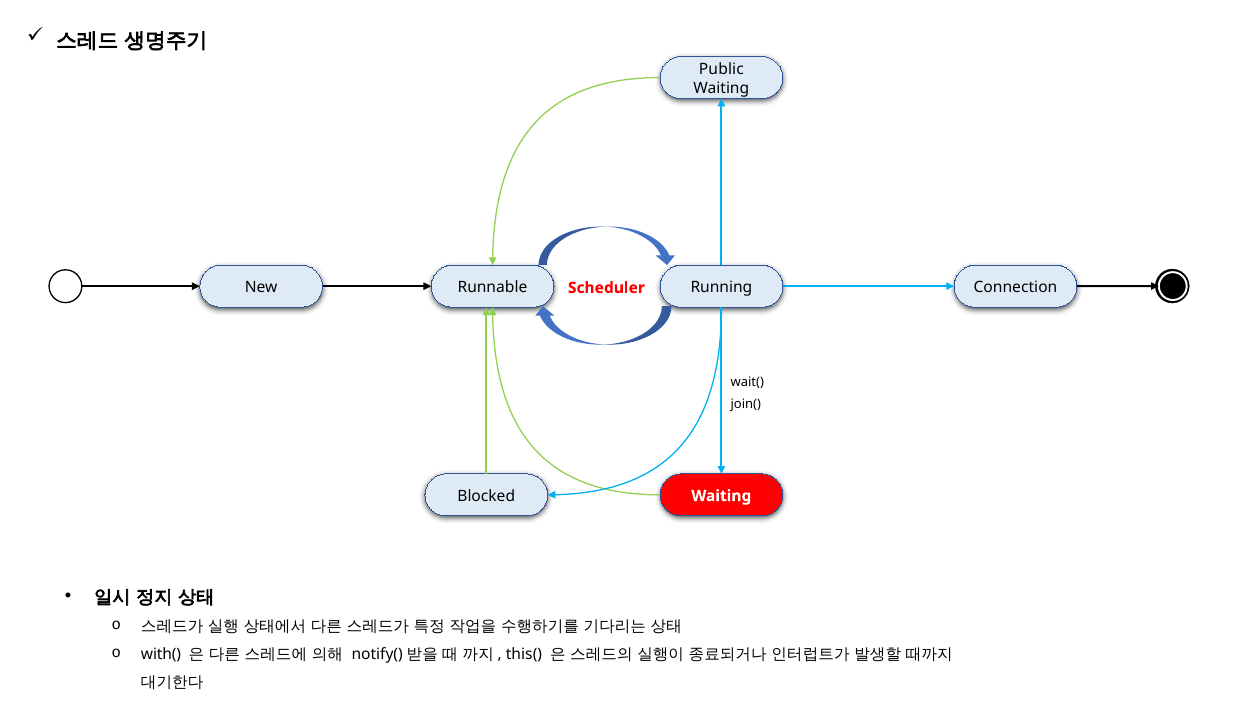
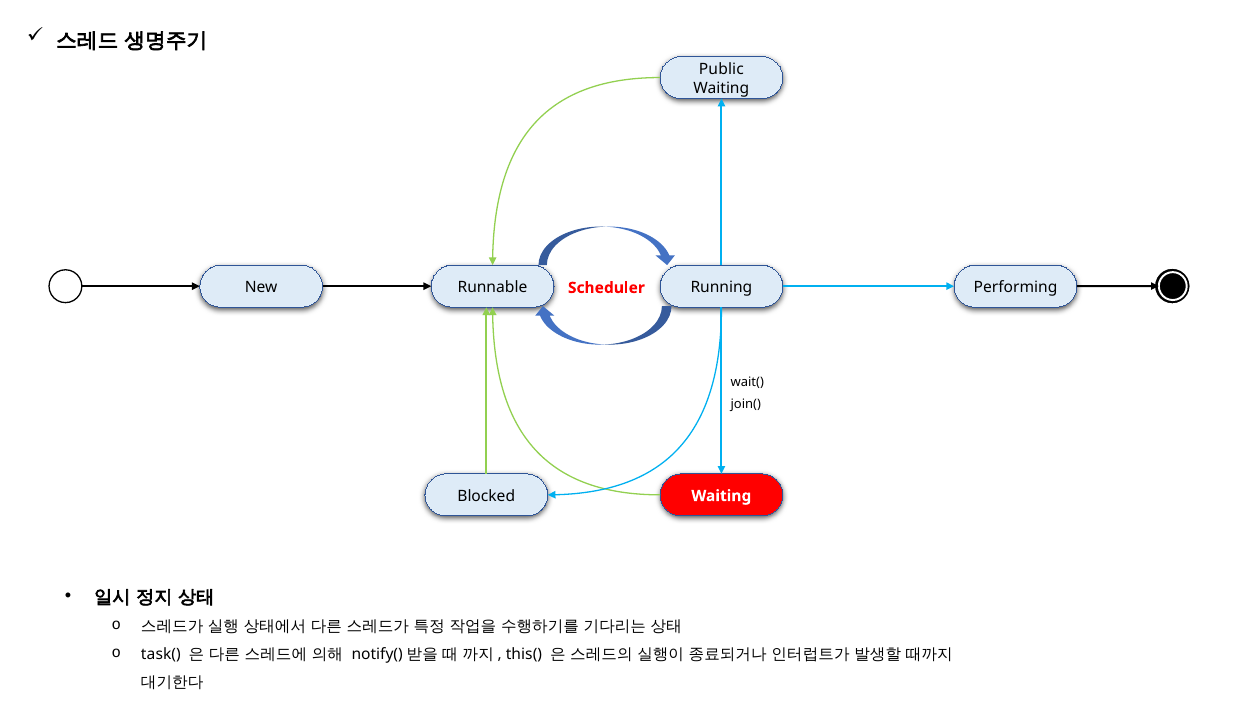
Connection: Connection -> Performing (1015, 287)
with(: with( -> task( (161, 654)
